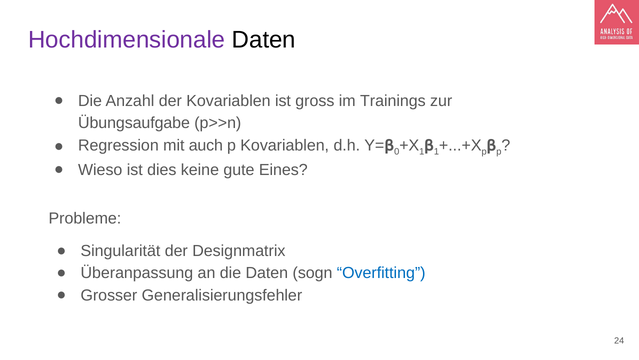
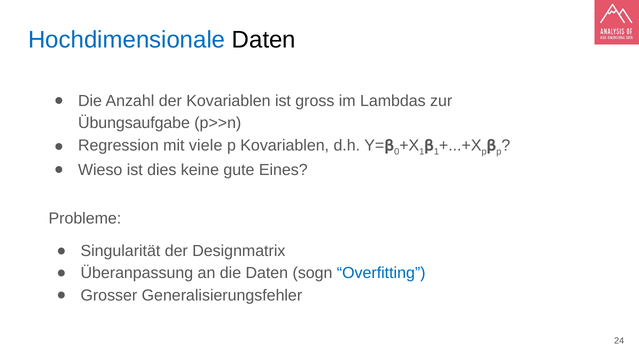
Hochdimensionale colour: purple -> blue (127, 40)
Trainings: Trainings -> Lambdas (393, 101)
auch: auch -> viele (206, 145)
